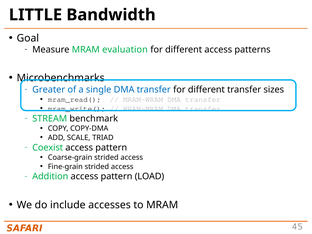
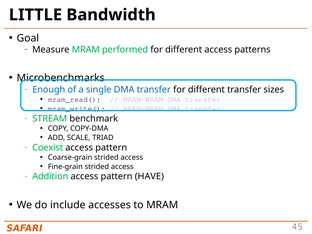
evaluation: evaluation -> performed (125, 50)
Greater: Greater -> Enough (49, 90)
LOAD: LOAD -> HAVE (149, 176)
